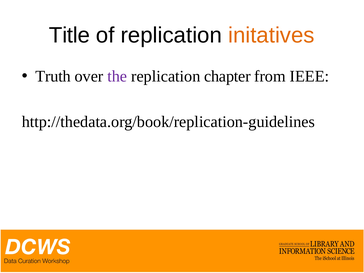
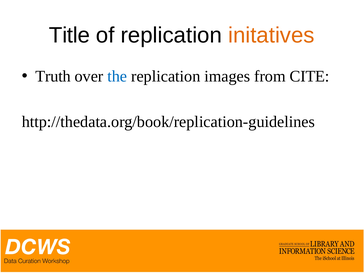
the colour: purple -> blue (117, 76)
chapter: chapter -> images (227, 76)
IEEE: IEEE -> CITE (310, 76)
